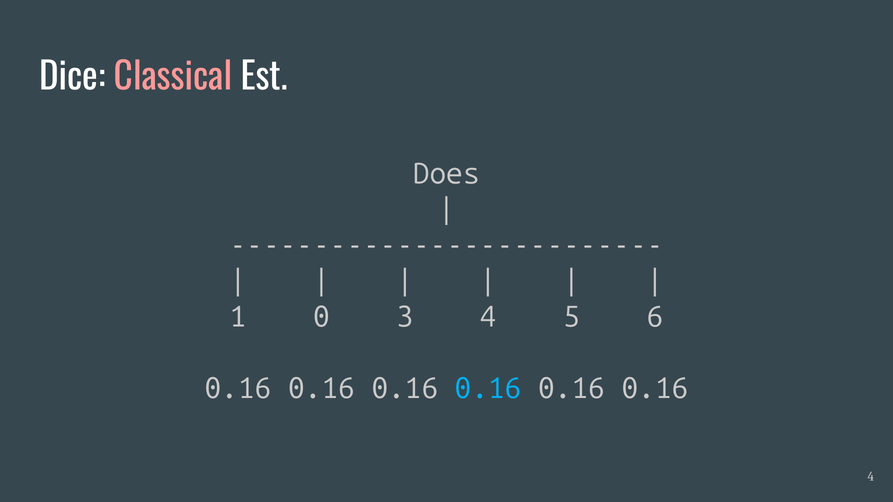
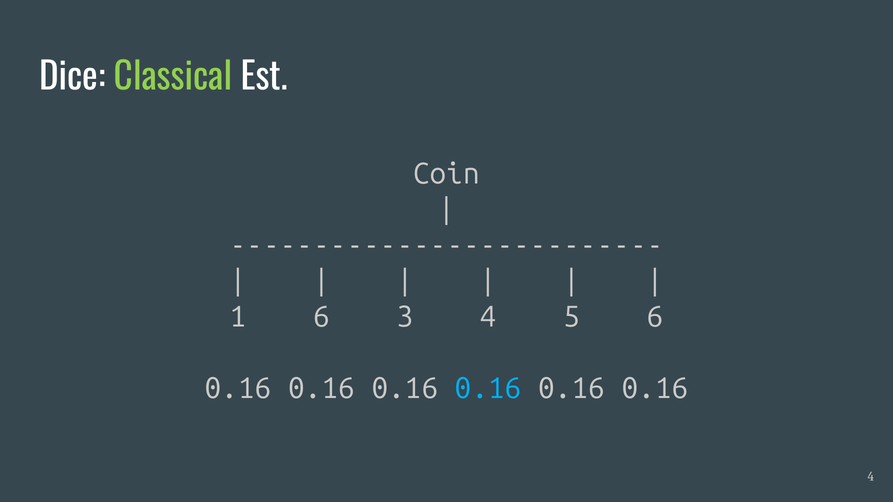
Classical colour: pink -> light green (173, 77)
Does: Does -> Coin (446, 174)
1 0: 0 -> 6 (322, 317)
